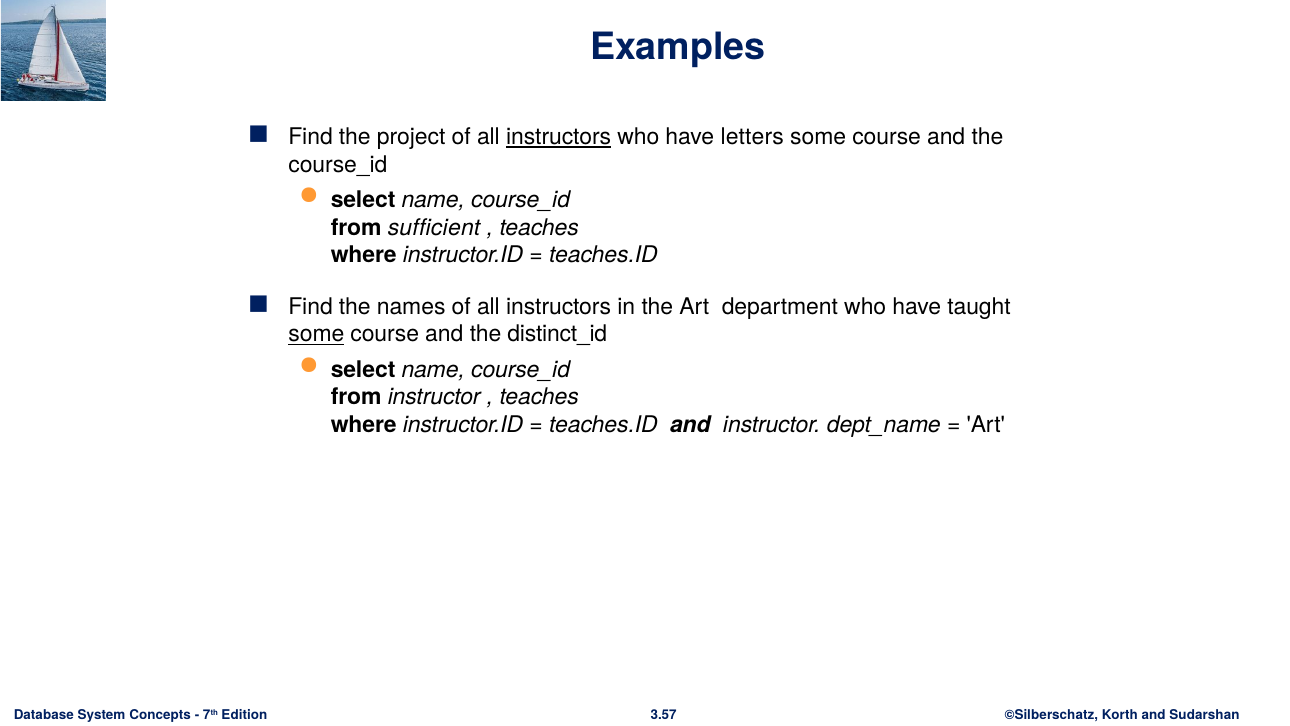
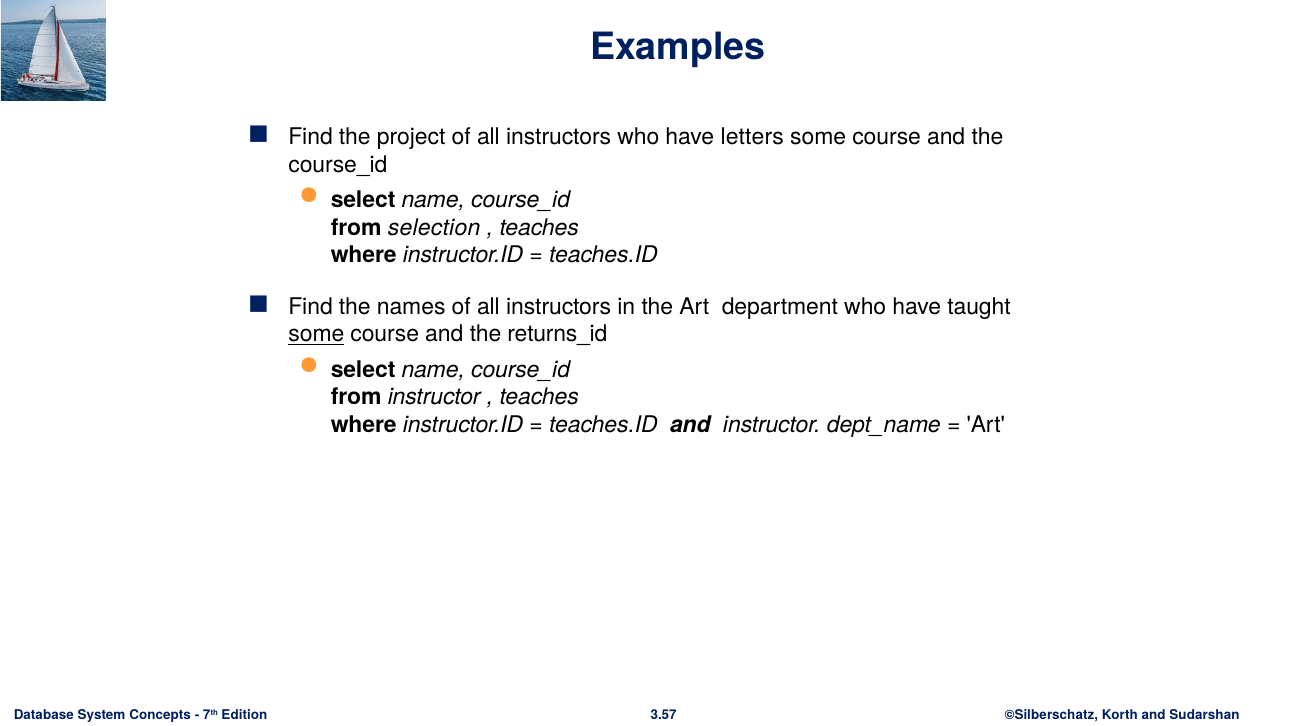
instructors underline: present -> none (559, 137)
sufficient: sufficient -> selection (434, 227)
distinct_id: distinct_id -> returns_id (557, 334)
